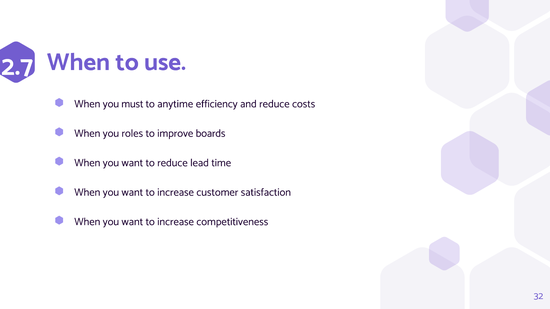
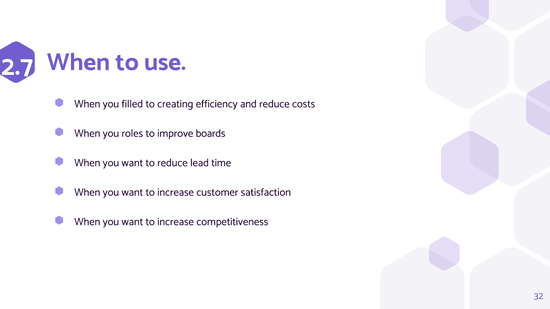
must: must -> filled (132, 104)
anytime: anytime -> creating (175, 104)
